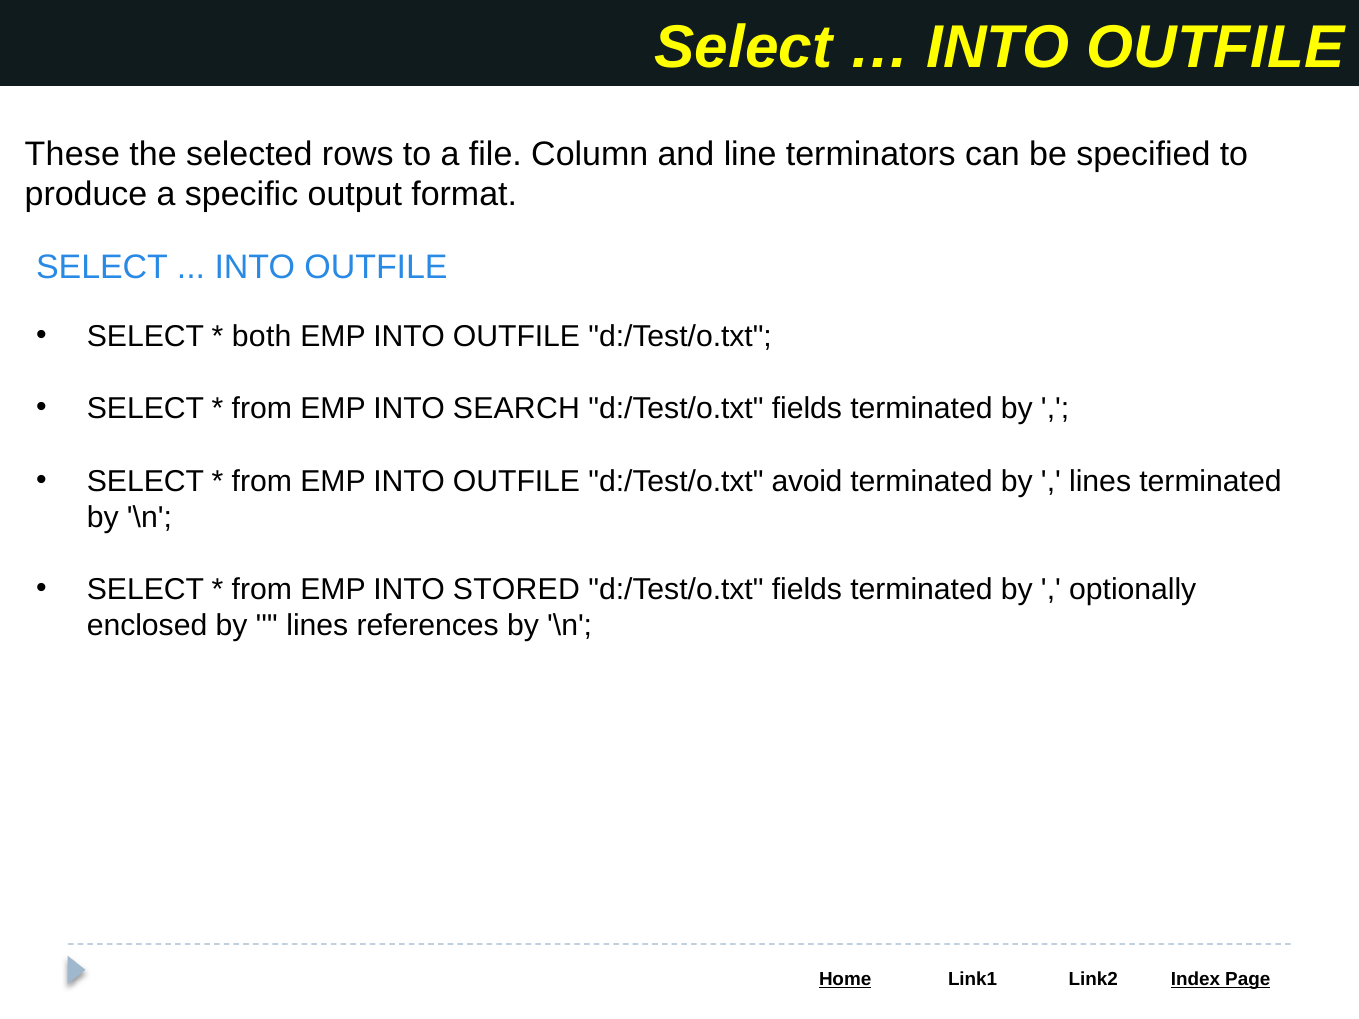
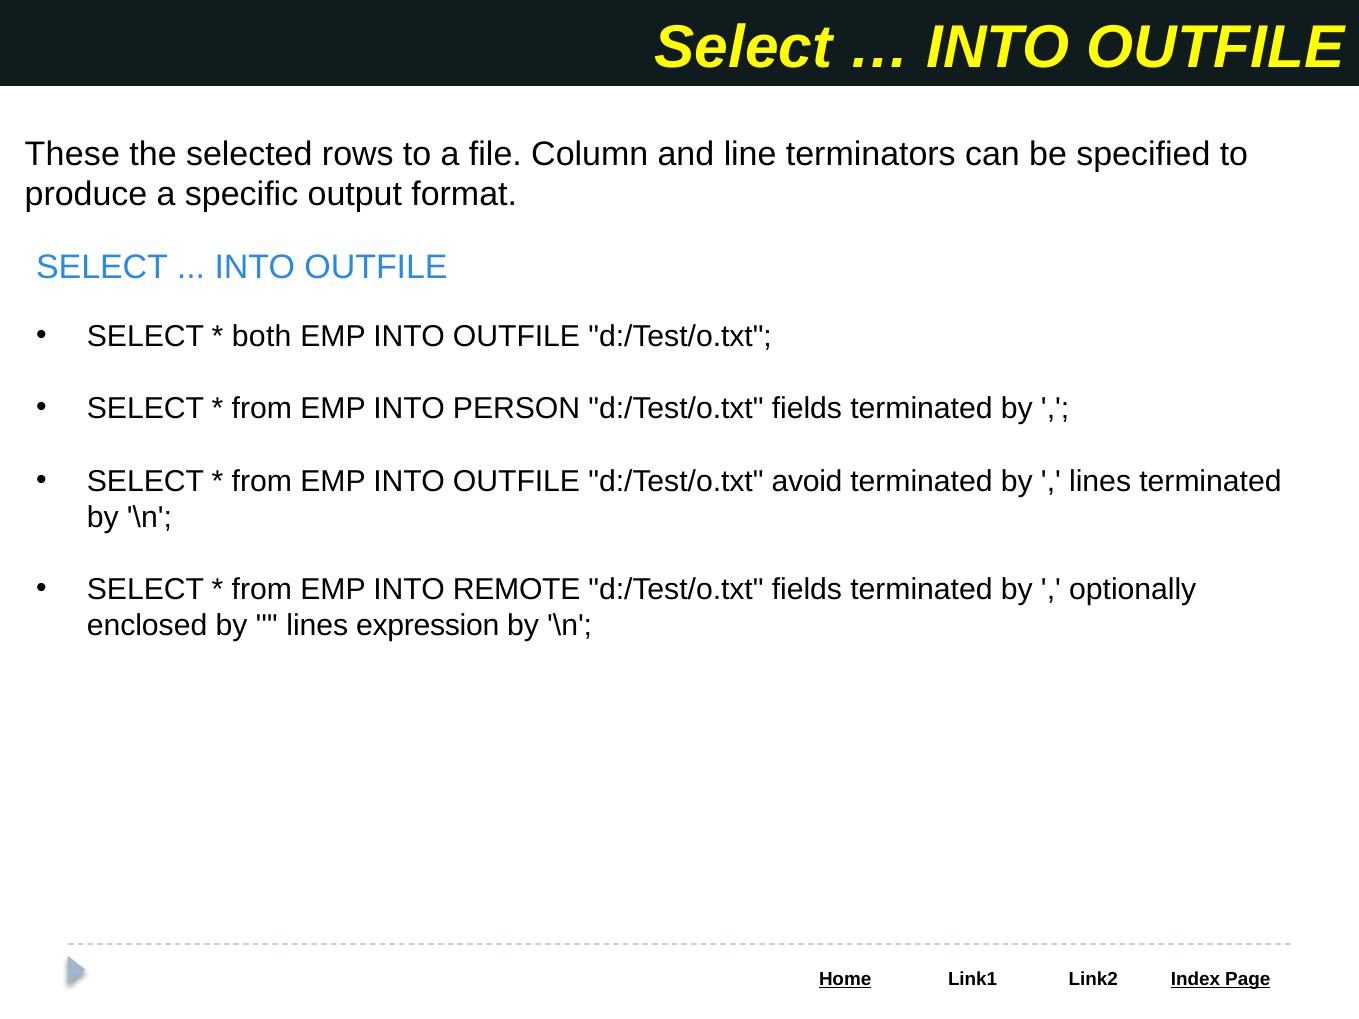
SEARCH: SEARCH -> PERSON (517, 409)
STORED: STORED -> REMOTE (517, 590)
references: references -> expression (428, 626)
